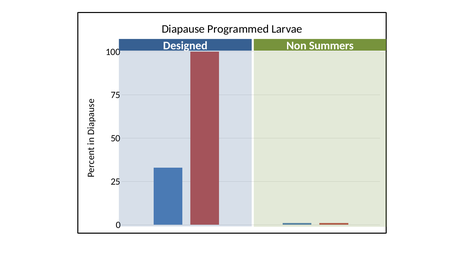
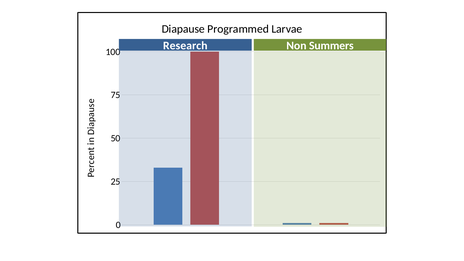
Designed: Designed -> Research (185, 46)
